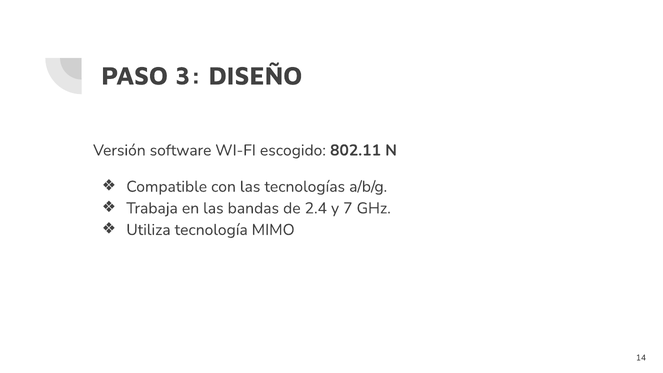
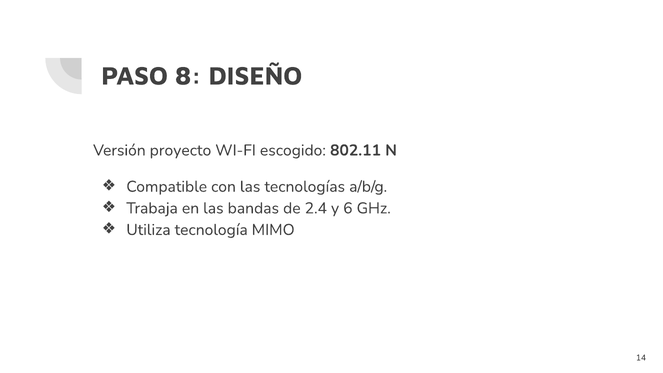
3: 3 -> 8 (188, 76)
software: software -> proyecto (180, 150)
7: 7 -> 6 (348, 208)
